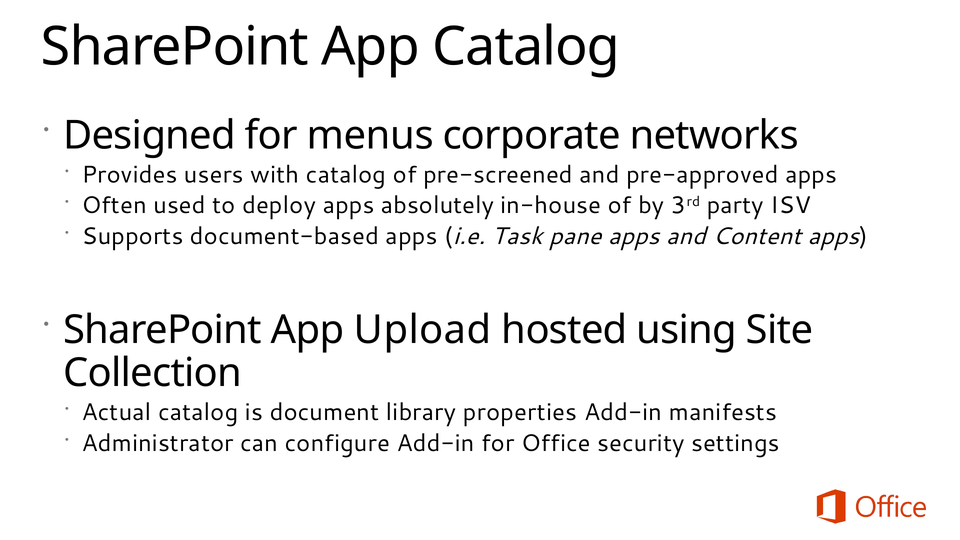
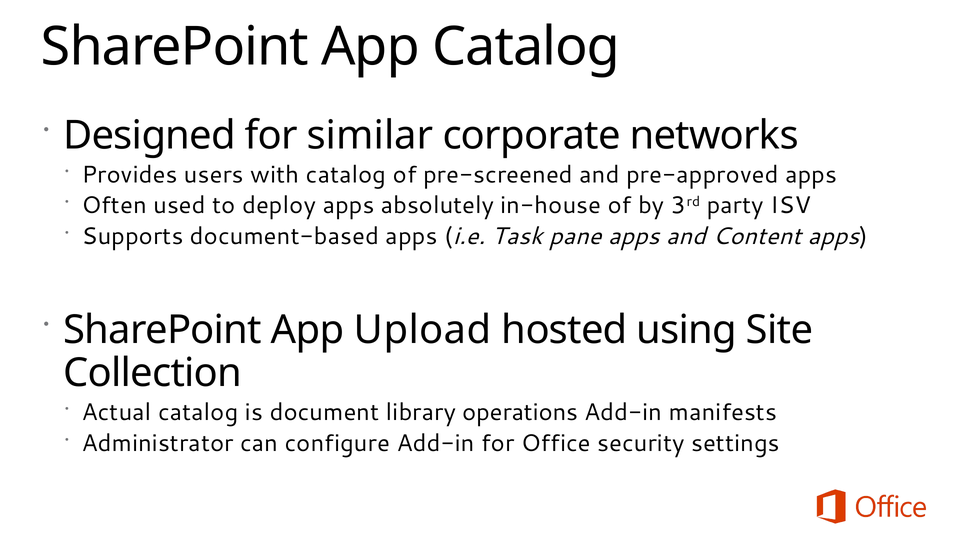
menus: menus -> similar (370, 135)
properties: properties -> operations (520, 413)
